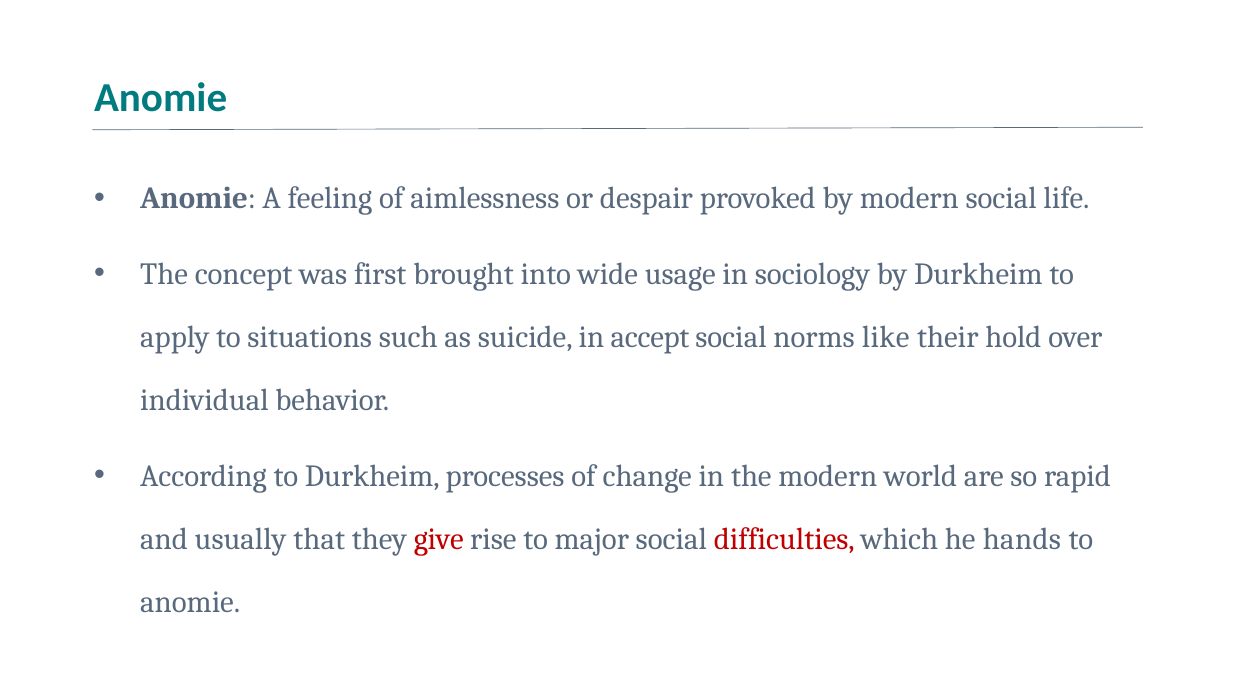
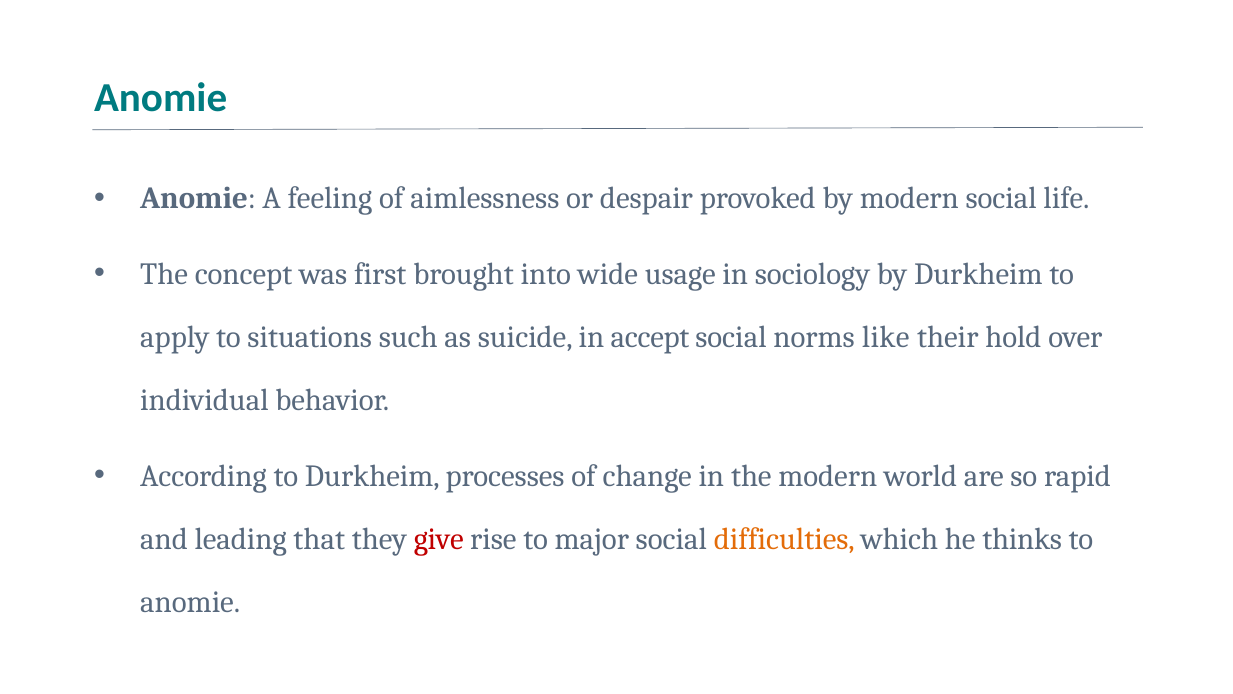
usually: usually -> leading (241, 539)
difficulties colour: red -> orange (784, 539)
hands: hands -> thinks (1022, 539)
